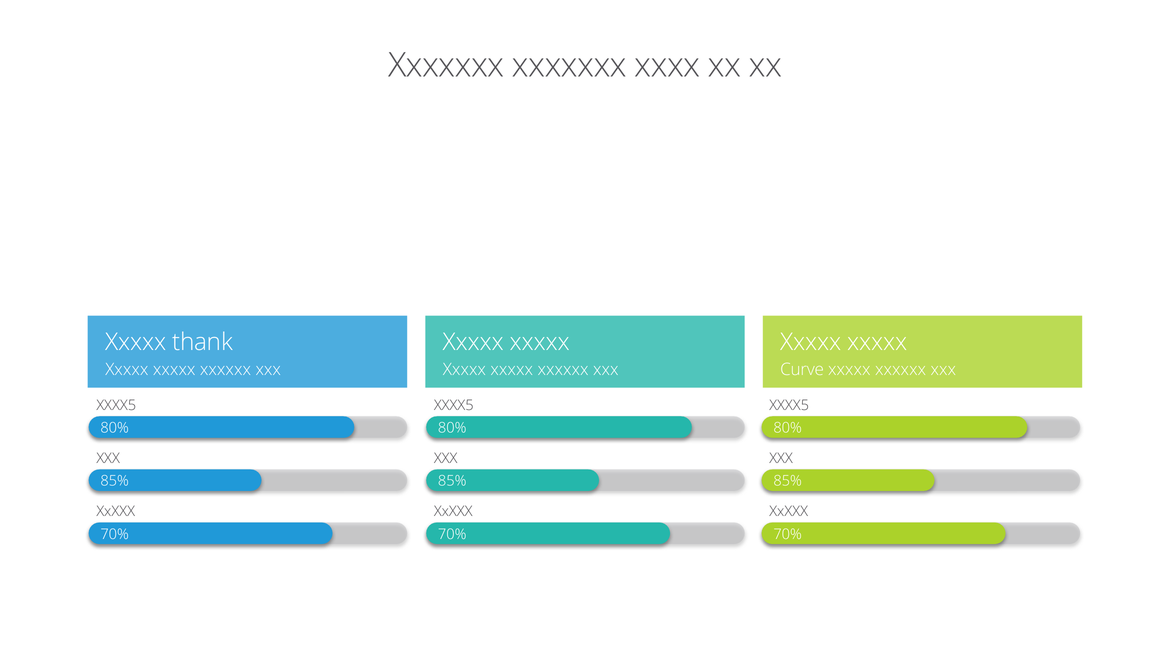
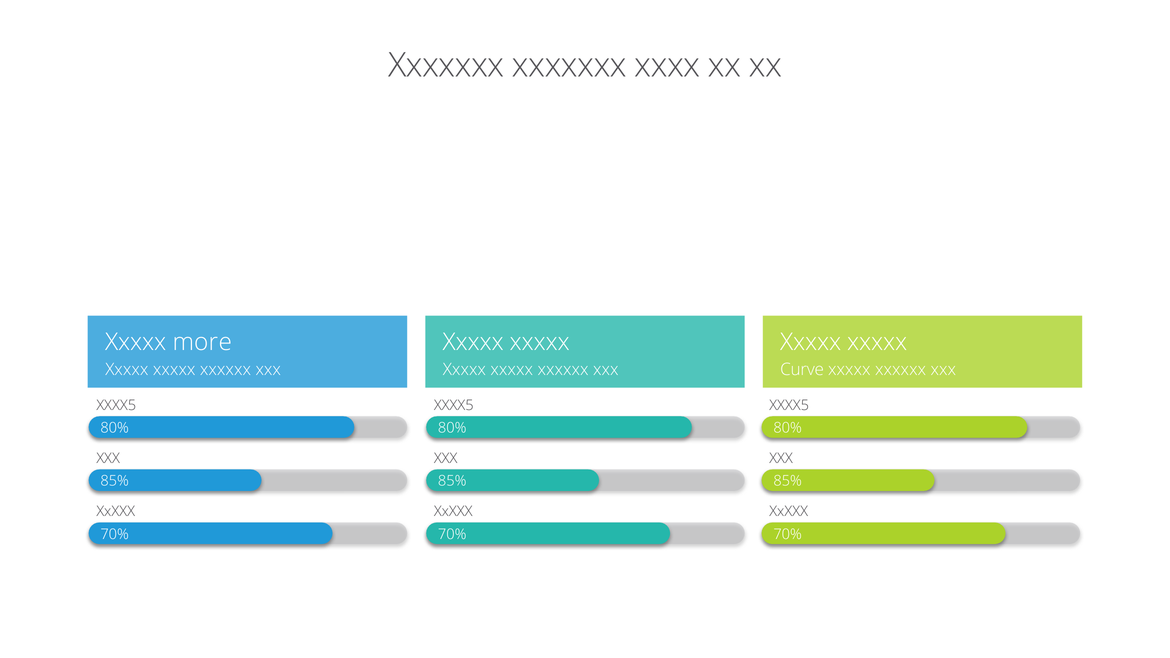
thank: thank -> more (202, 342)
